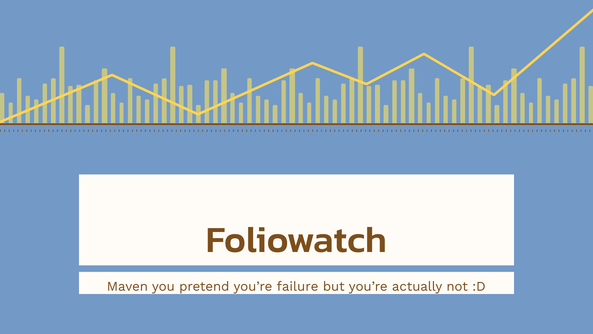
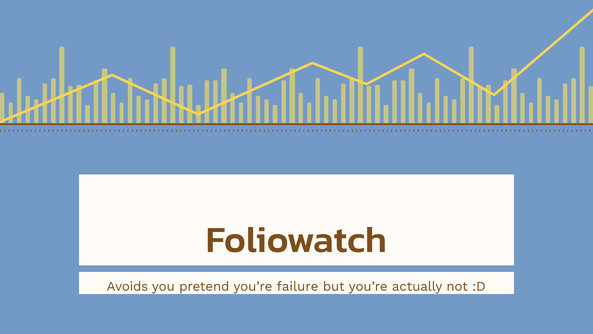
Maven: Maven -> Avoids (127, 286)
